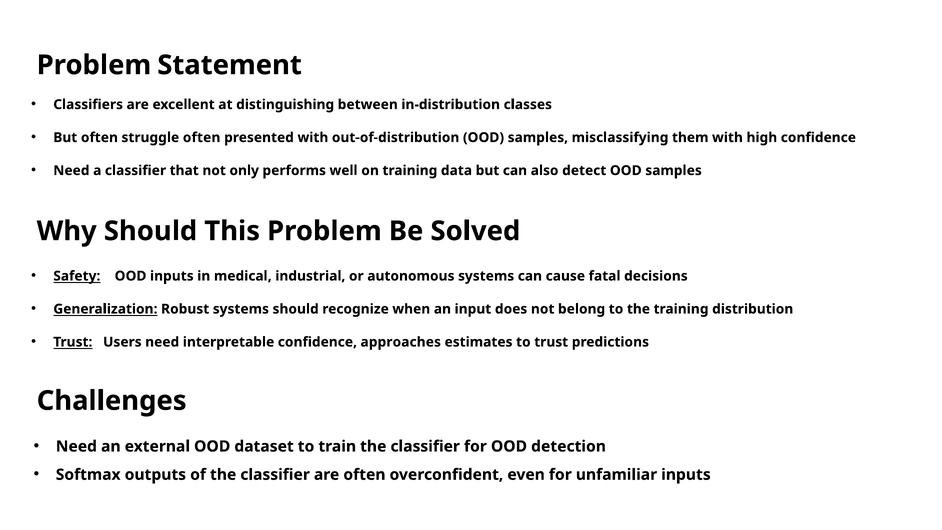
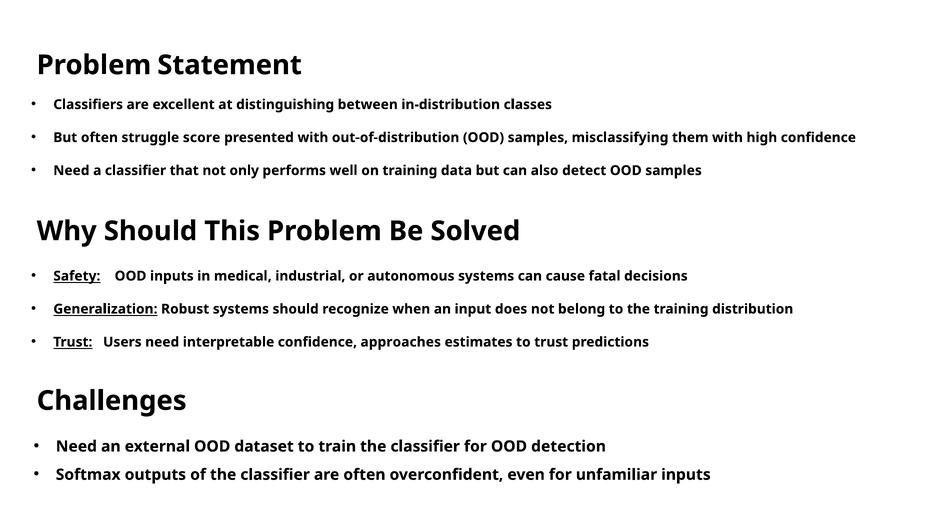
struggle often: often -> score (202, 138)
